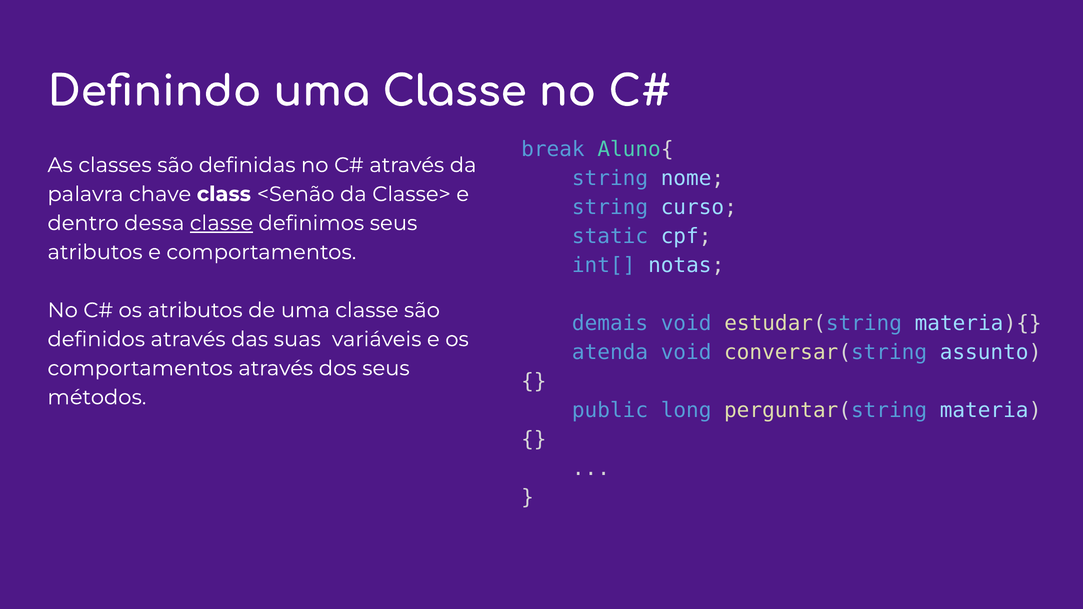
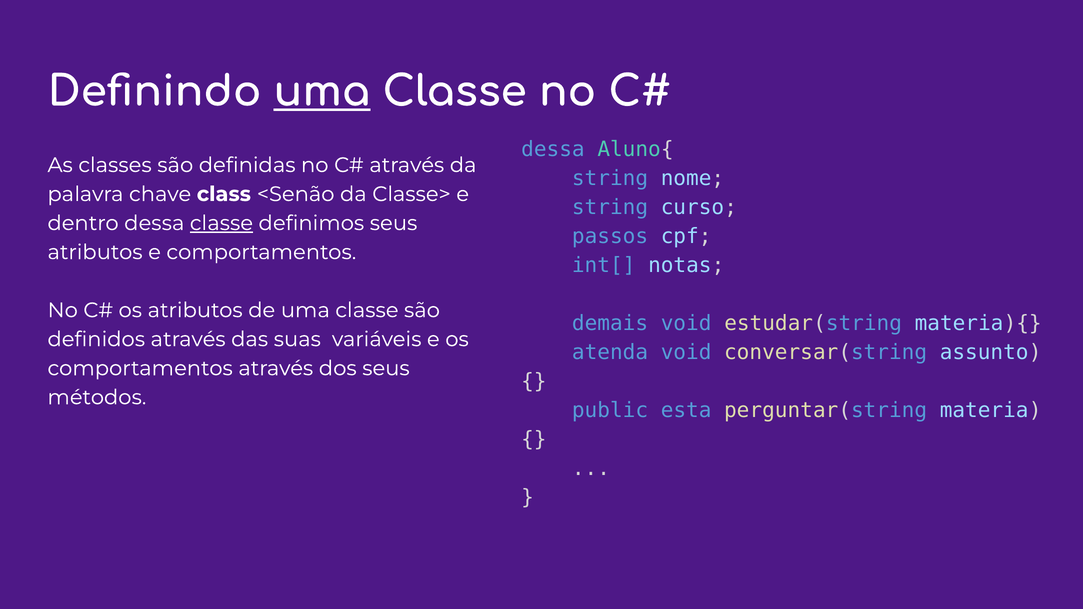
uma underline: none -> present (322, 92)
break: break -> dessa (553, 149)
static: static -> passos (610, 236)
long: long -> esta (686, 411)
